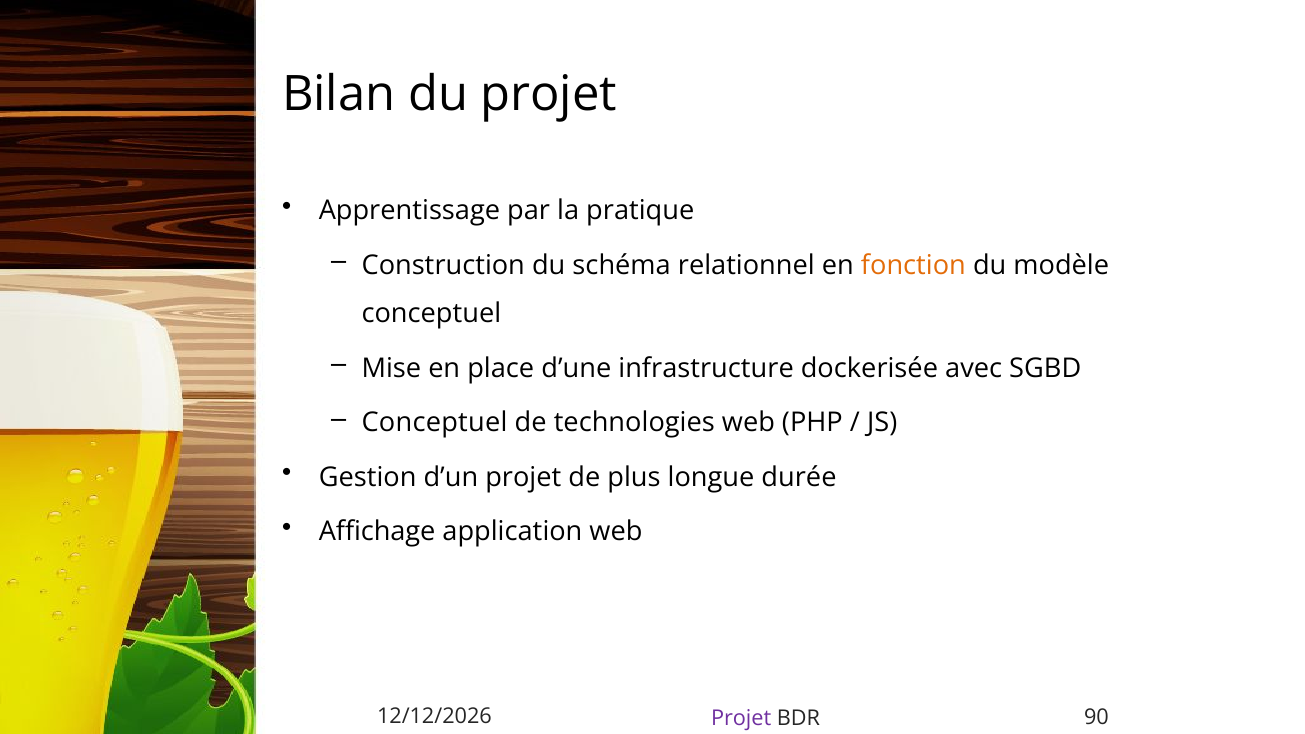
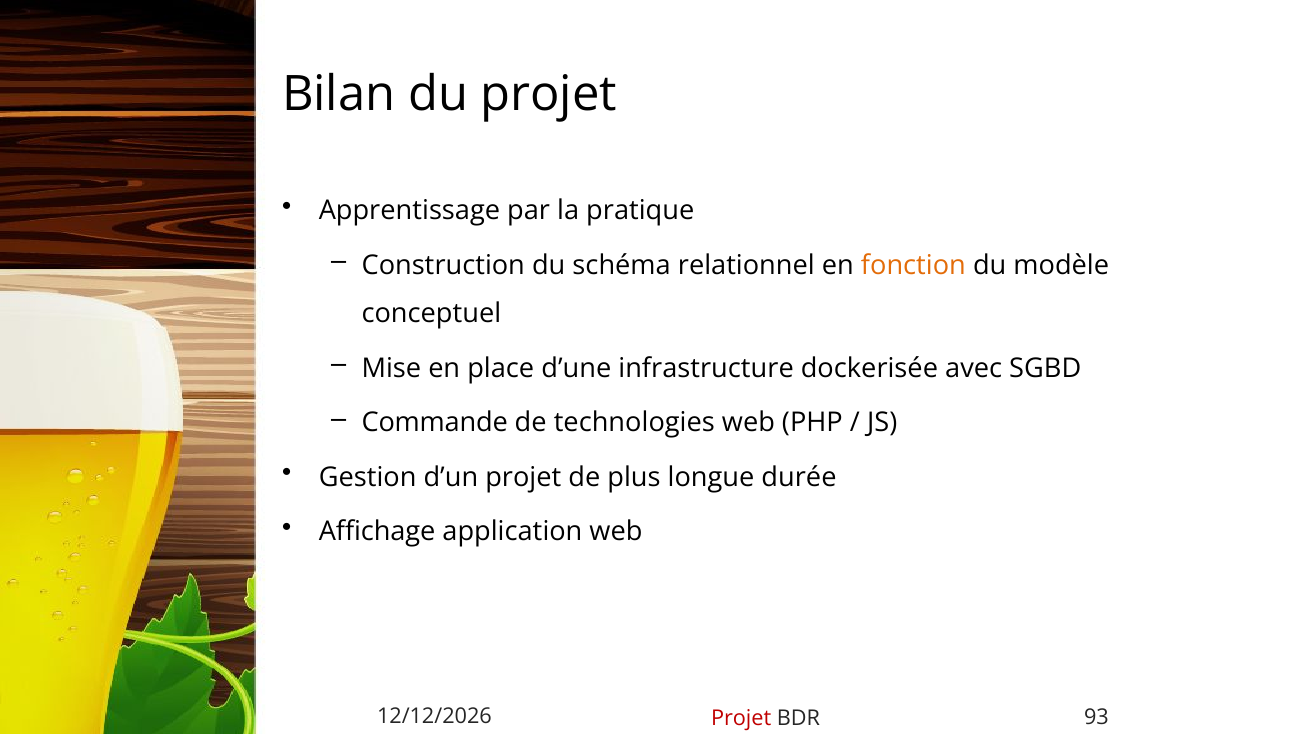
Conceptuel: Conceptuel -> Commande (435, 423)
Projet colour: purple -> red (741, 718)
90: 90 -> 93 (1096, 718)
